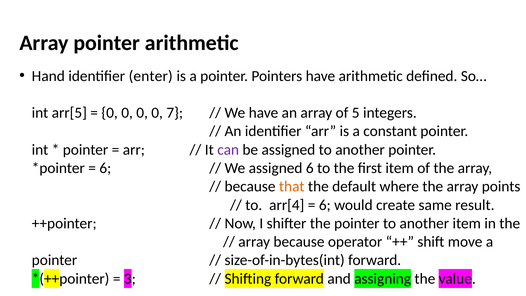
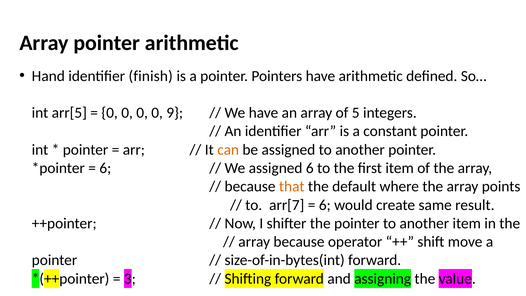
enter: enter -> finish (151, 76)
7: 7 -> 9 (175, 113)
can colour: purple -> orange (228, 150)
arr[4: arr[4 -> arr[7 (287, 205)
